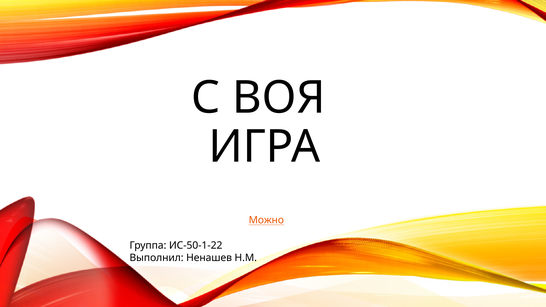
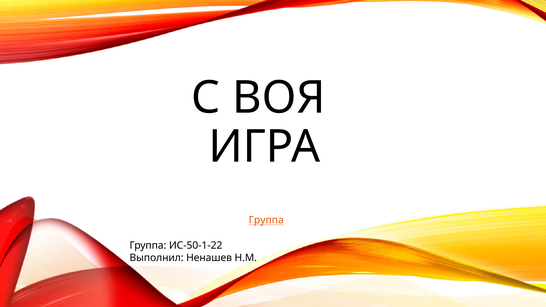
Можно: Можно -> Группа (266, 220)
